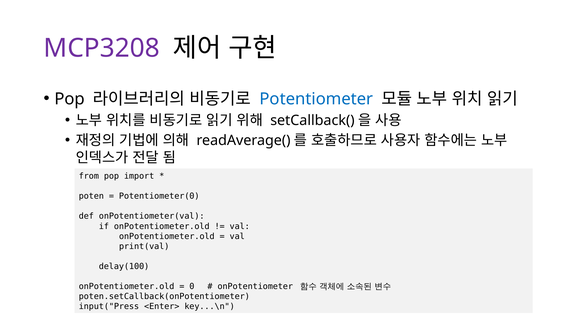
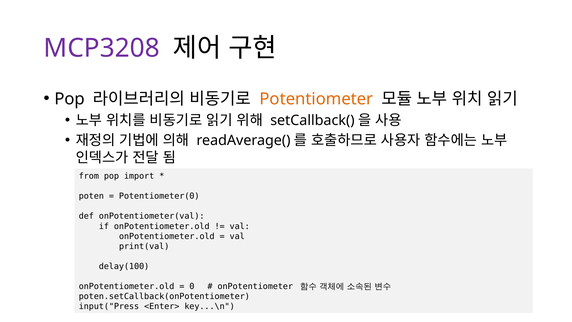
Potentiometer colour: blue -> orange (316, 99)
